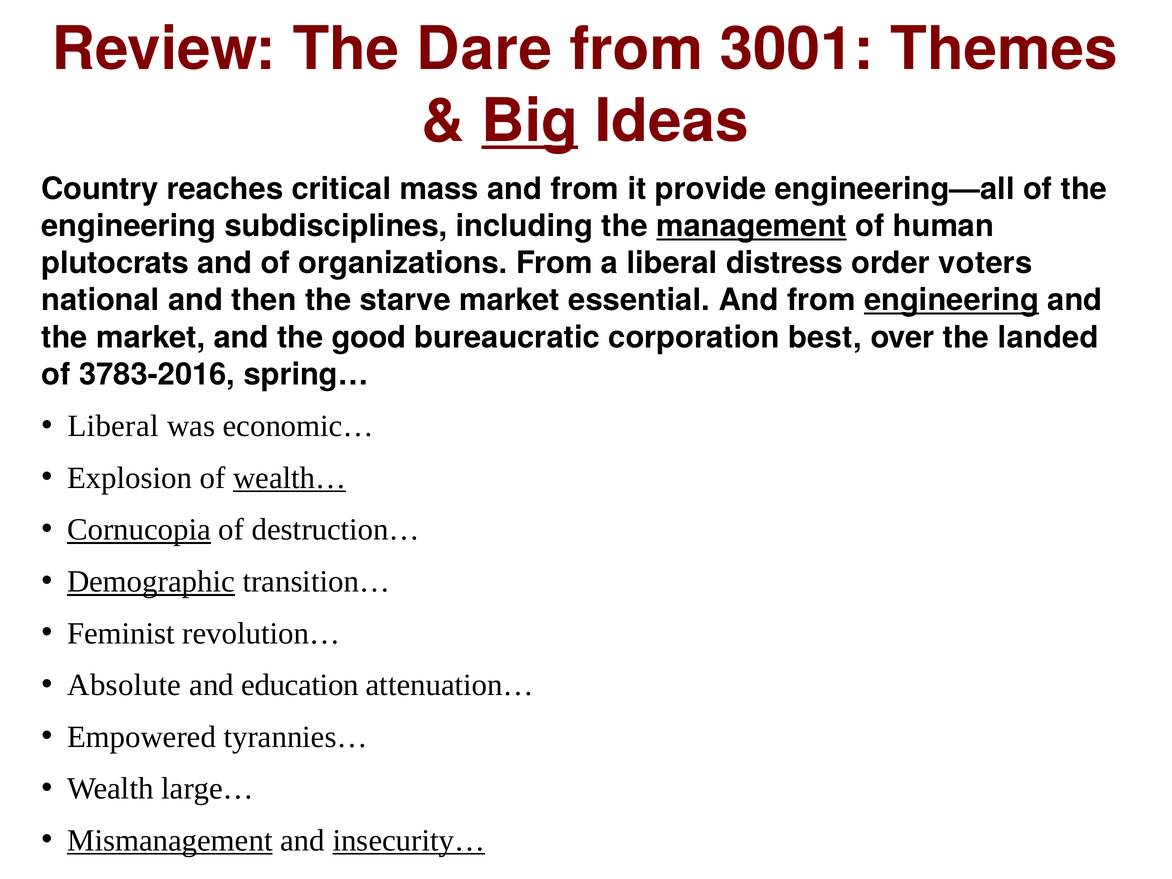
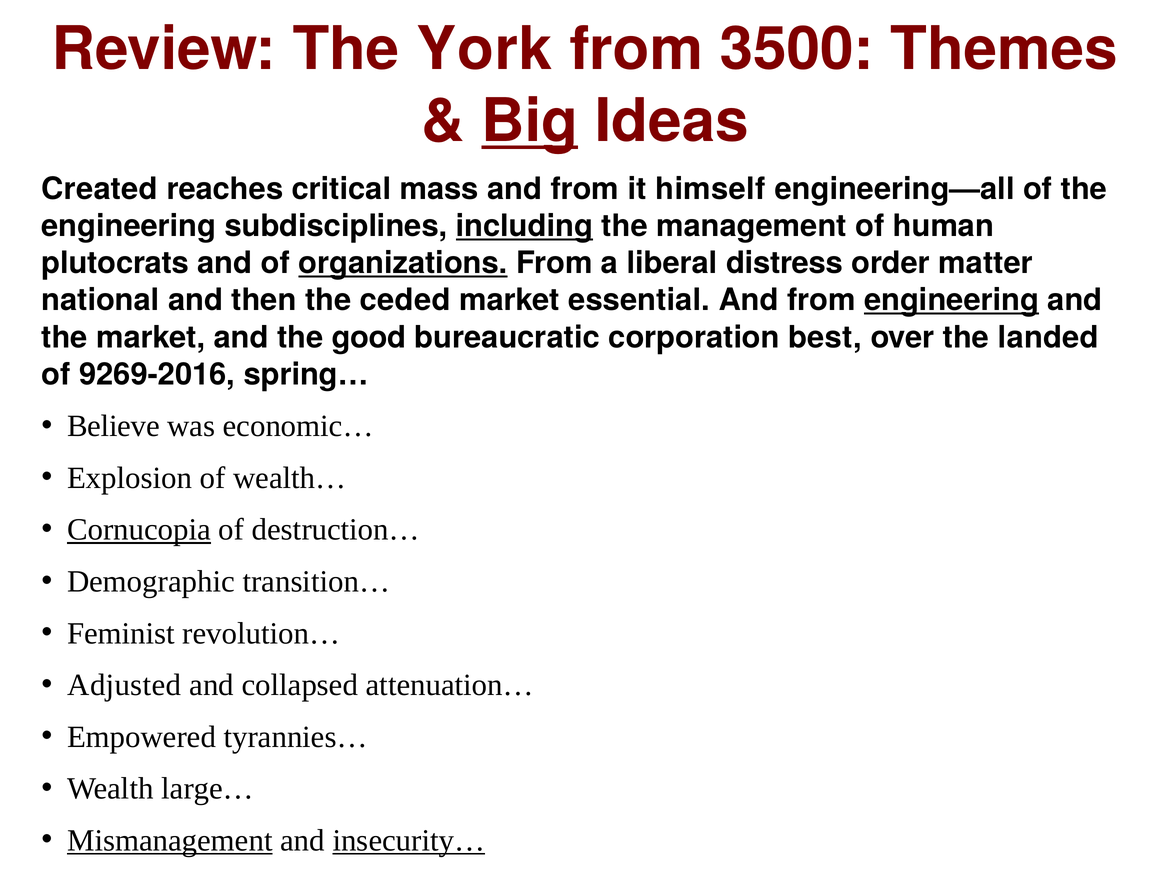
Dare: Dare -> York (484, 49)
3001: 3001 -> 3500 (797, 49)
Country: Country -> Created (100, 189)
provide: provide -> himself (710, 189)
including underline: none -> present (524, 226)
management underline: present -> none (752, 226)
organizations underline: none -> present (403, 263)
voters: voters -> matter (986, 263)
starve: starve -> ceded (405, 300)
3783-2016: 3783-2016 -> 9269-2016 (157, 374)
Liberal: Liberal -> Believe (113, 426)
wealth… underline: present -> none (290, 478)
Demographic underline: present -> none (151, 582)
Absolute: Absolute -> Adjusted (124, 685)
education: education -> collapsed (300, 685)
